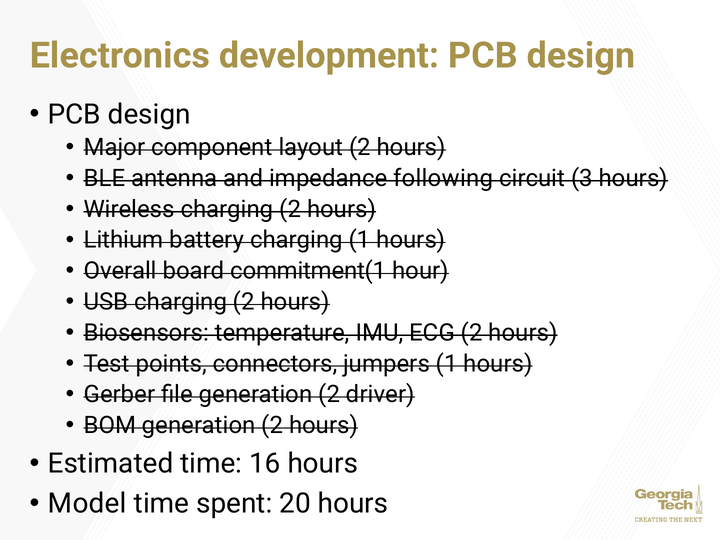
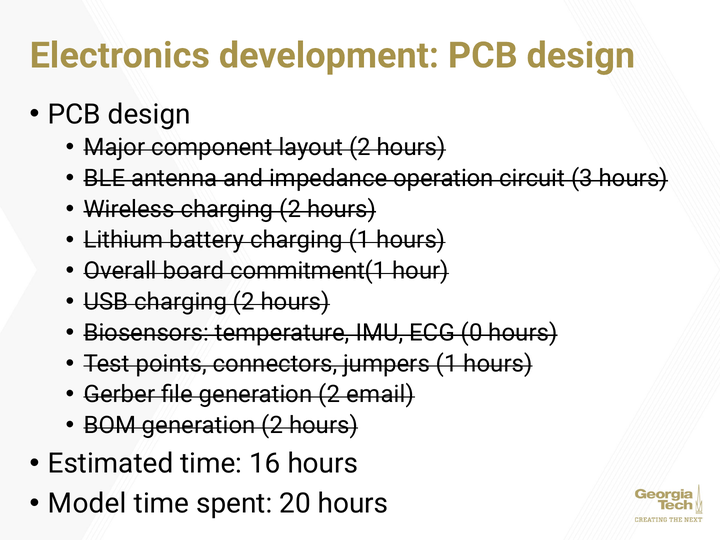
following: following -> operation (443, 178)
ECG 2: 2 -> 0 (472, 333)
driver: driver -> email (380, 395)
